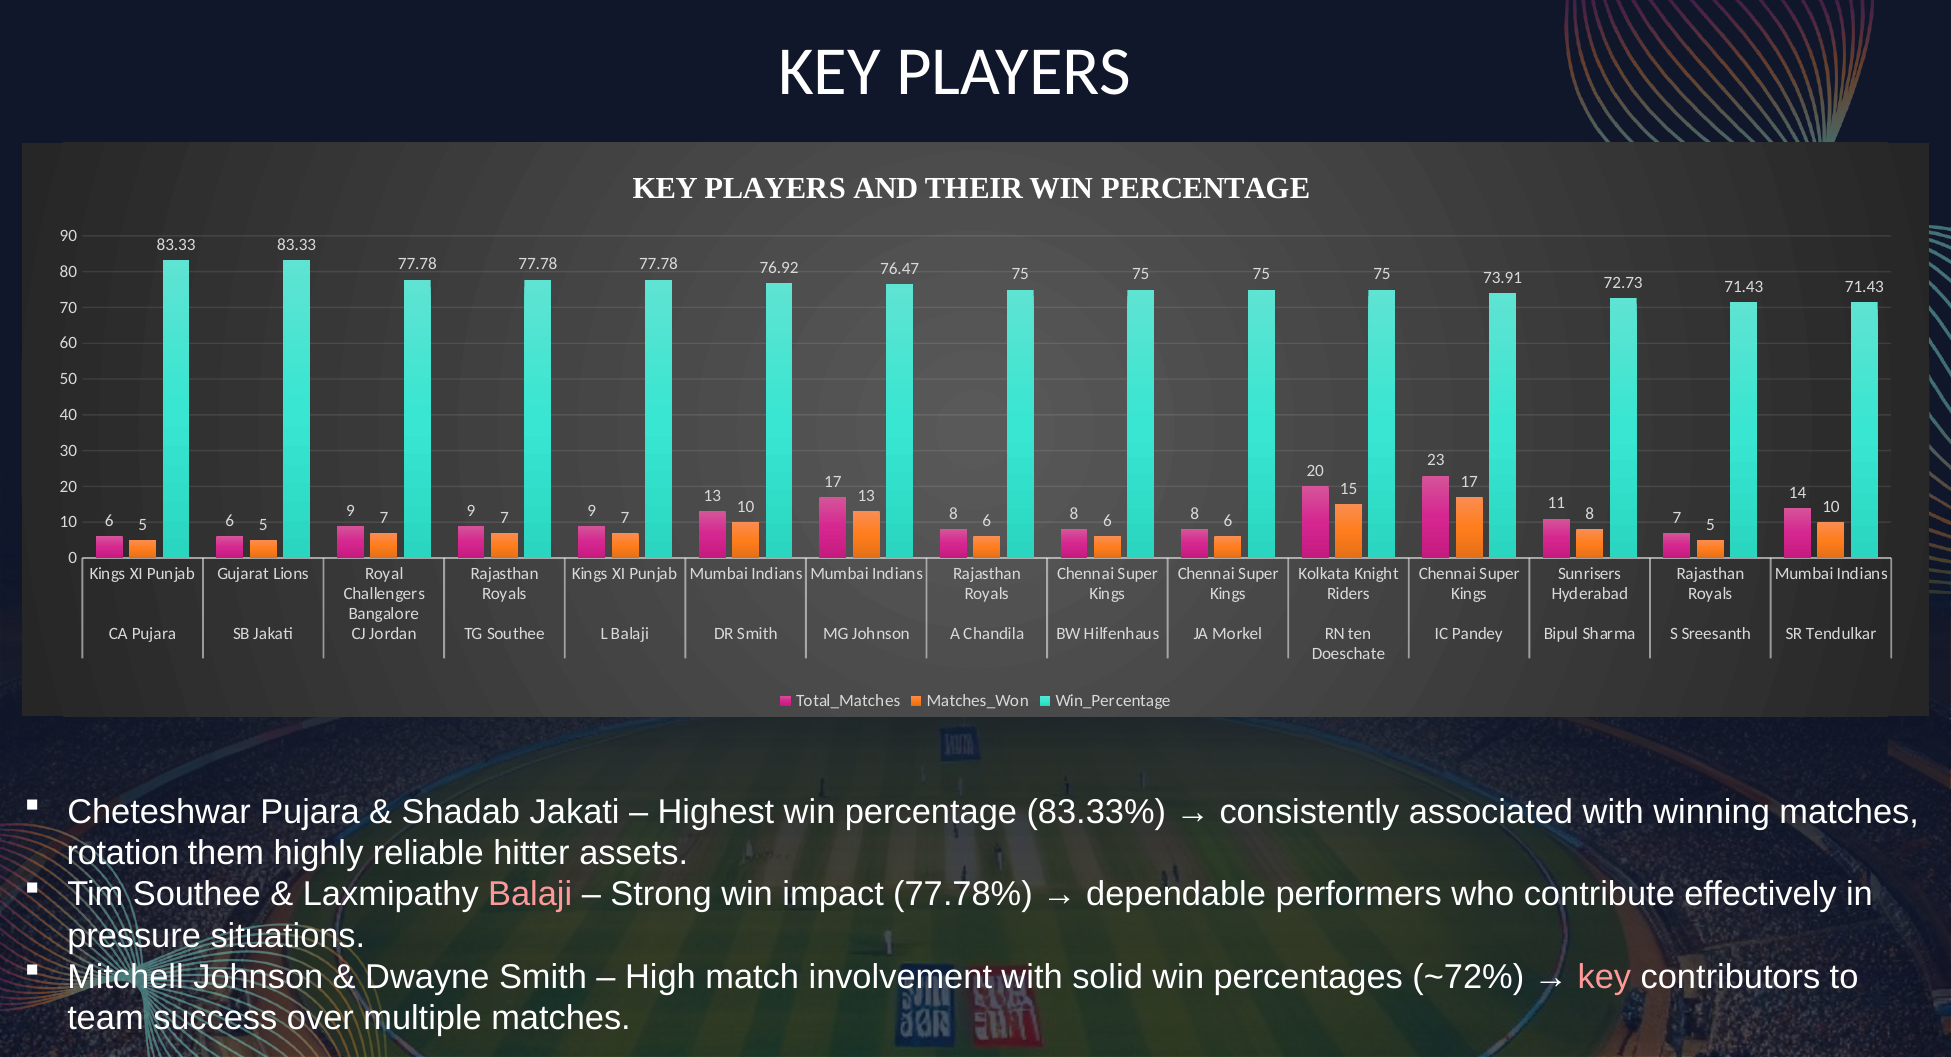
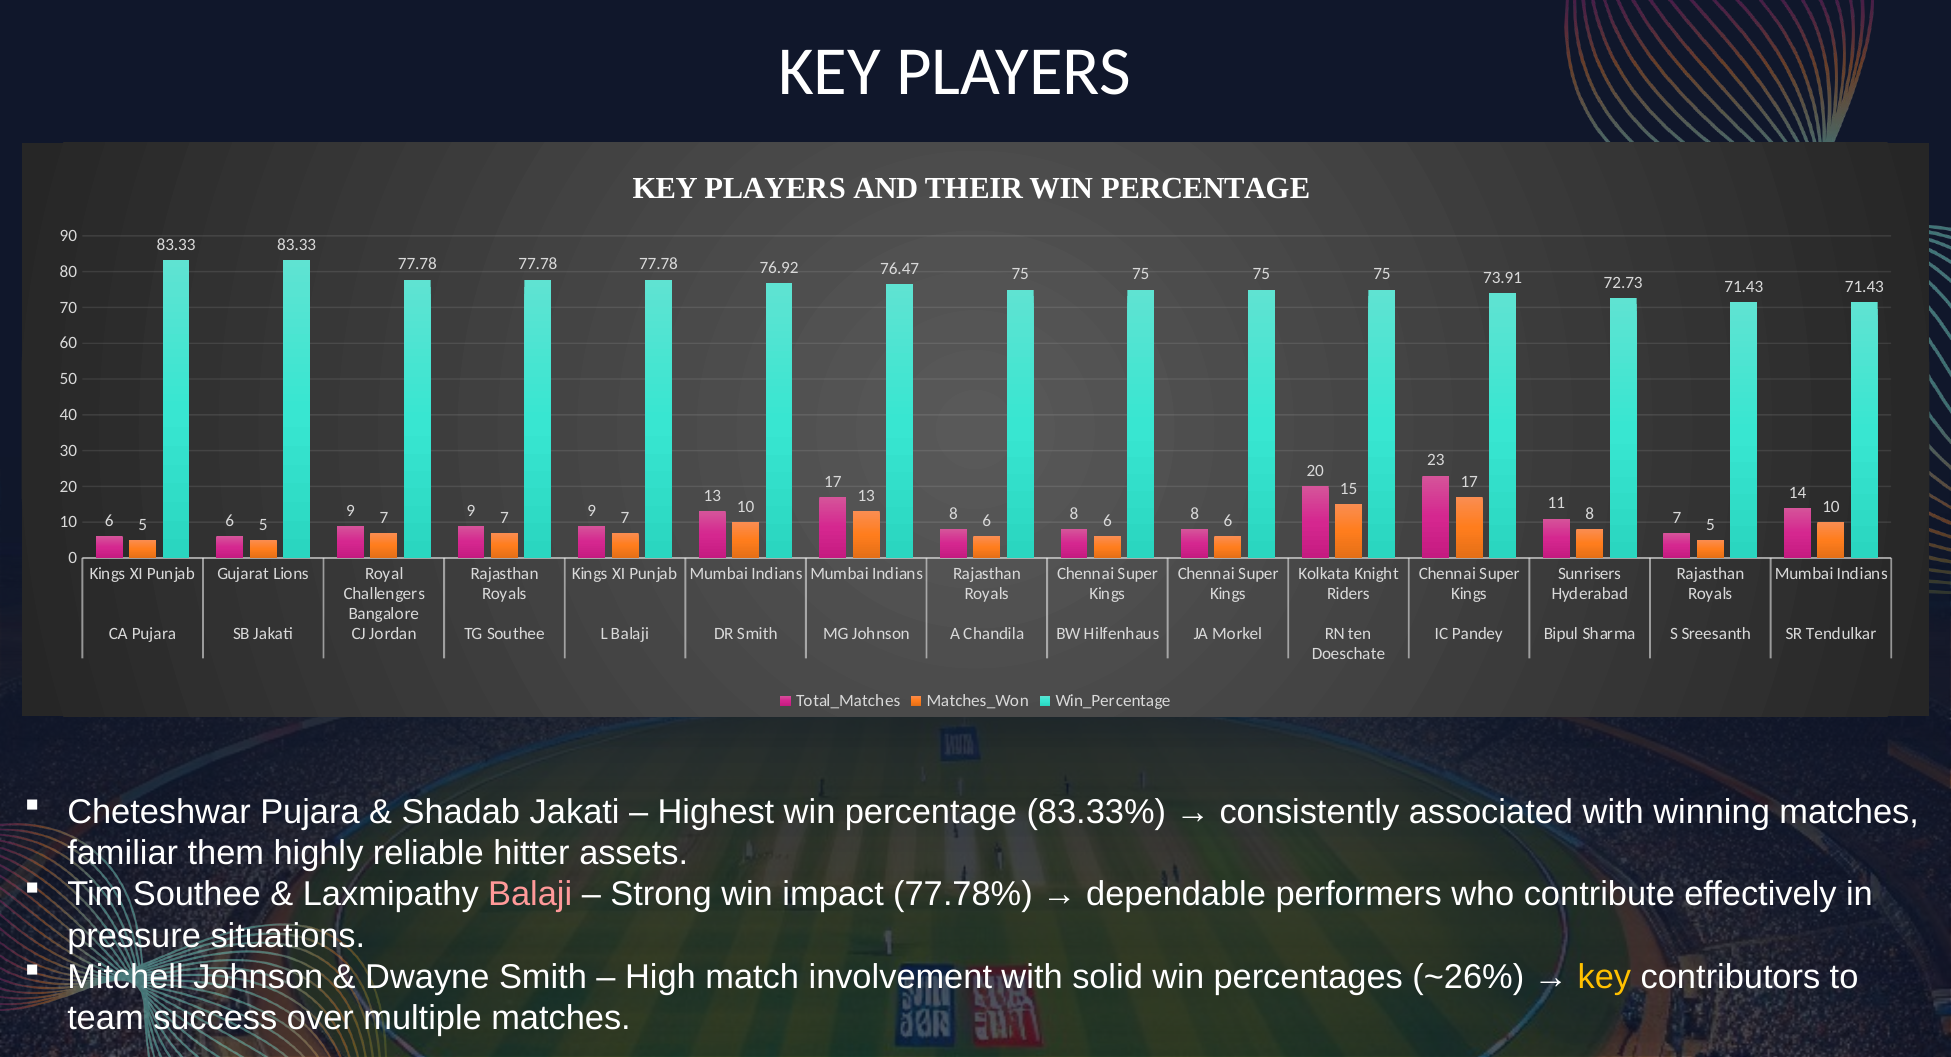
rotation: rotation -> familiar (123, 853)
~72%: ~72% -> ~26% (1468, 977)
key colour: pink -> yellow (1604, 977)
